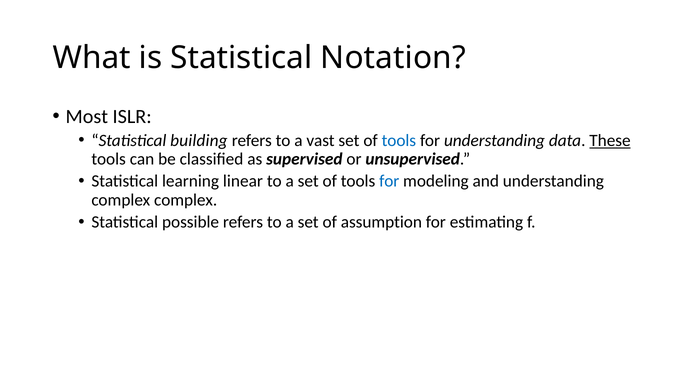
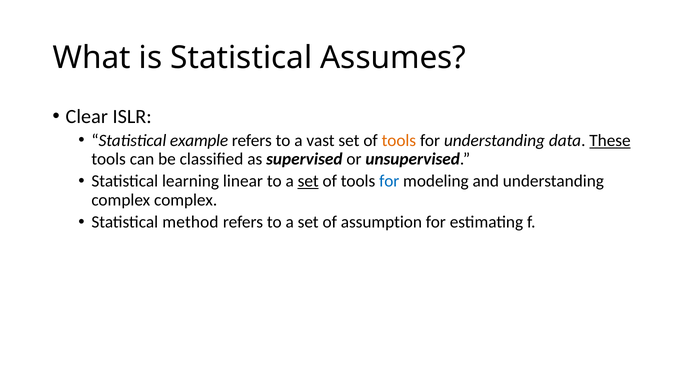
Notation: Notation -> Assumes (393, 58)
Most: Most -> Clear (87, 117)
building: building -> example (199, 140)
tools colour: blue -> orange (399, 140)
set underline: none -> present (308, 181)
possible: possible -> method (190, 222)
